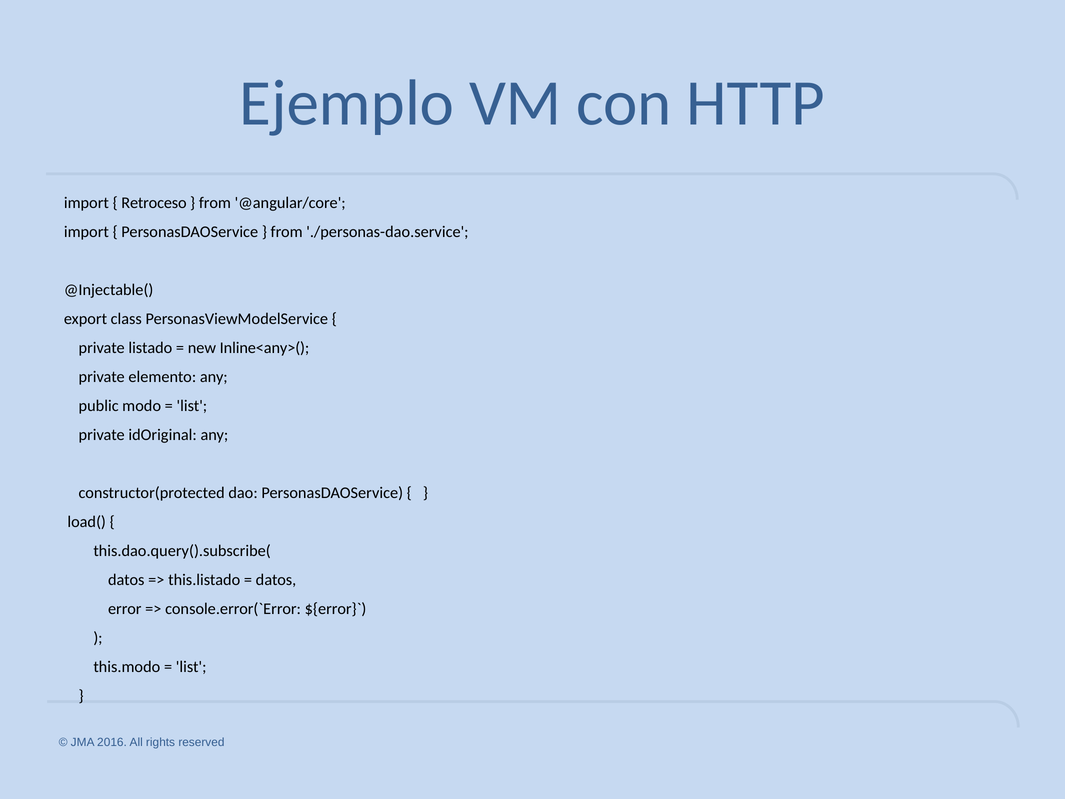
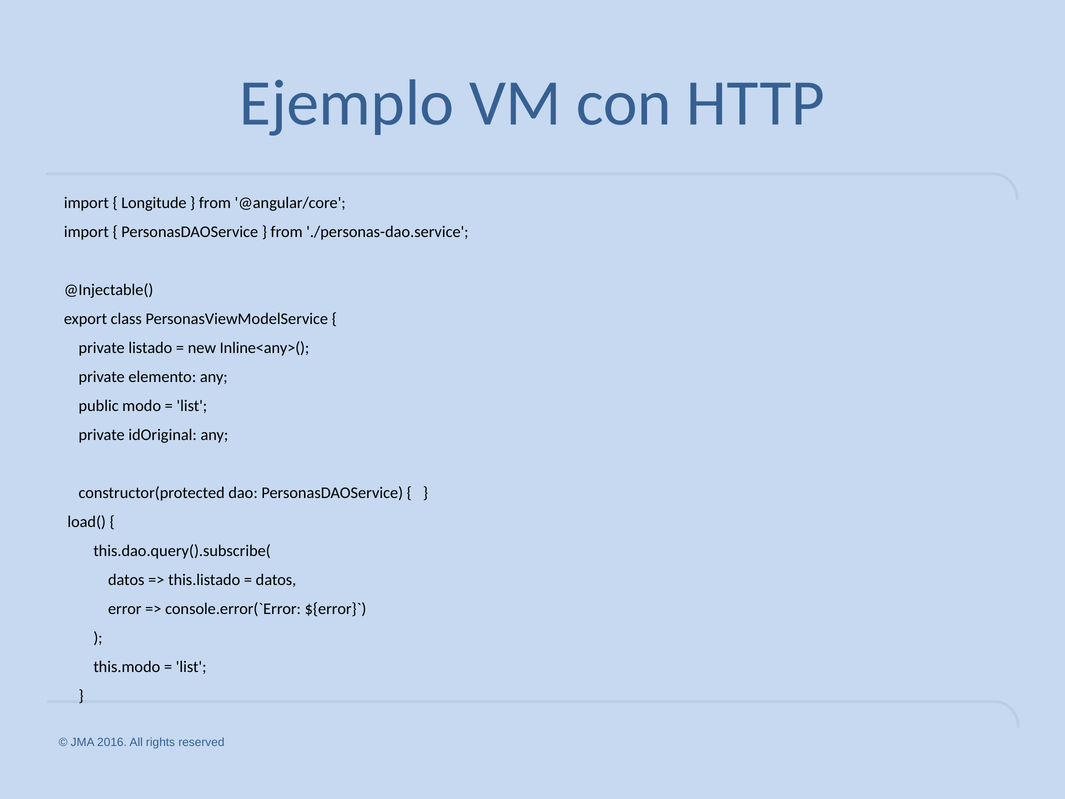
Retroceso: Retroceso -> Longitude (154, 203)
